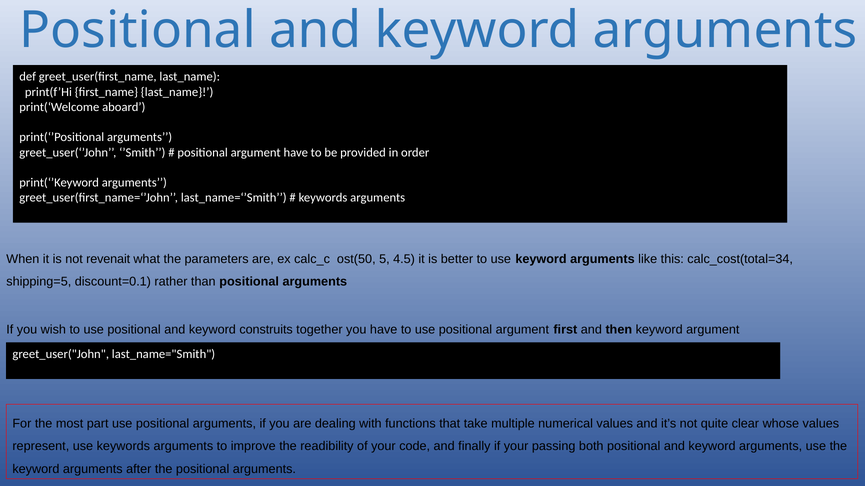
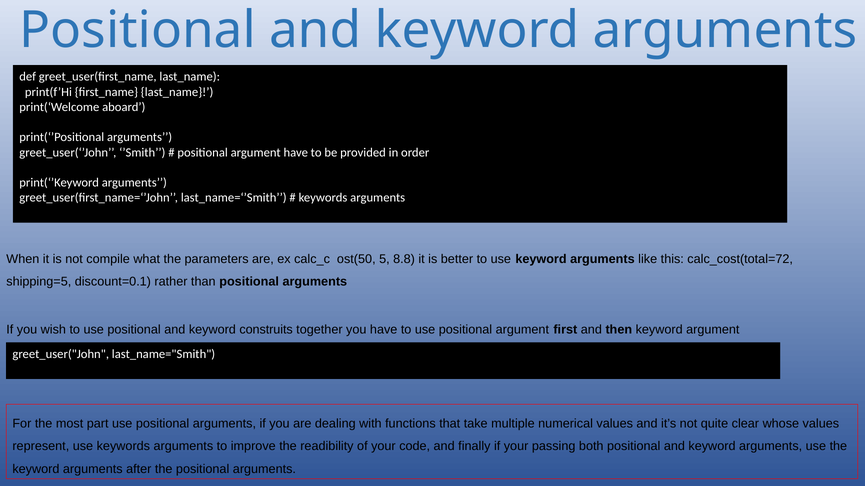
revenait: revenait -> compile (108, 259)
4.5: 4.5 -> 8.8 (404, 259)
calc_cost(total=34: calc_cost(total=34 -> calc_cost(total=72 (740, 259)
